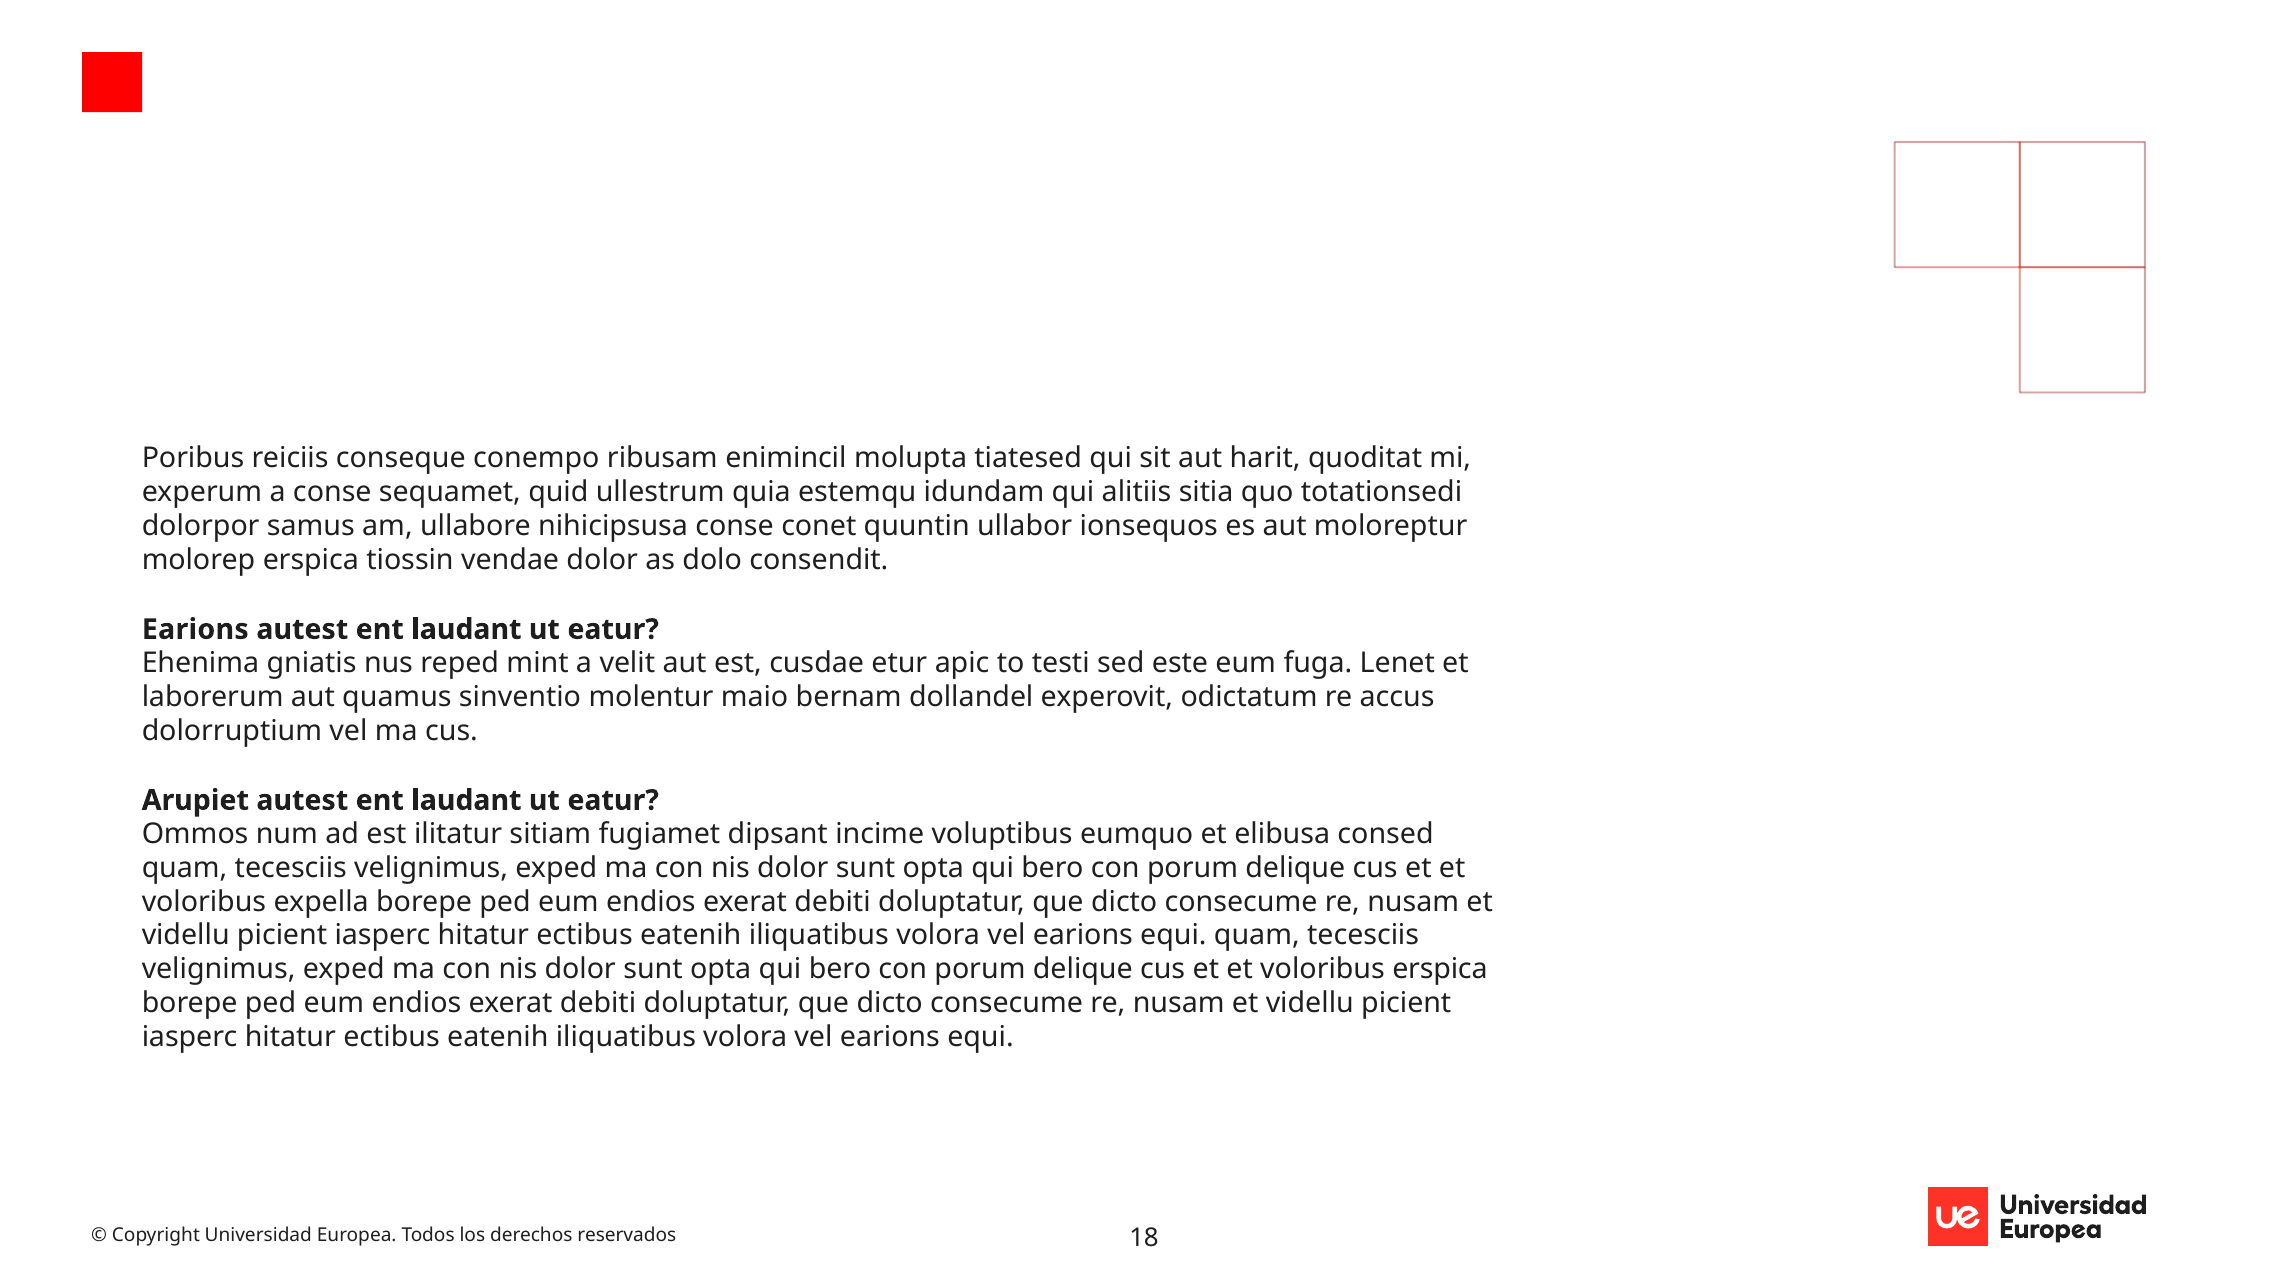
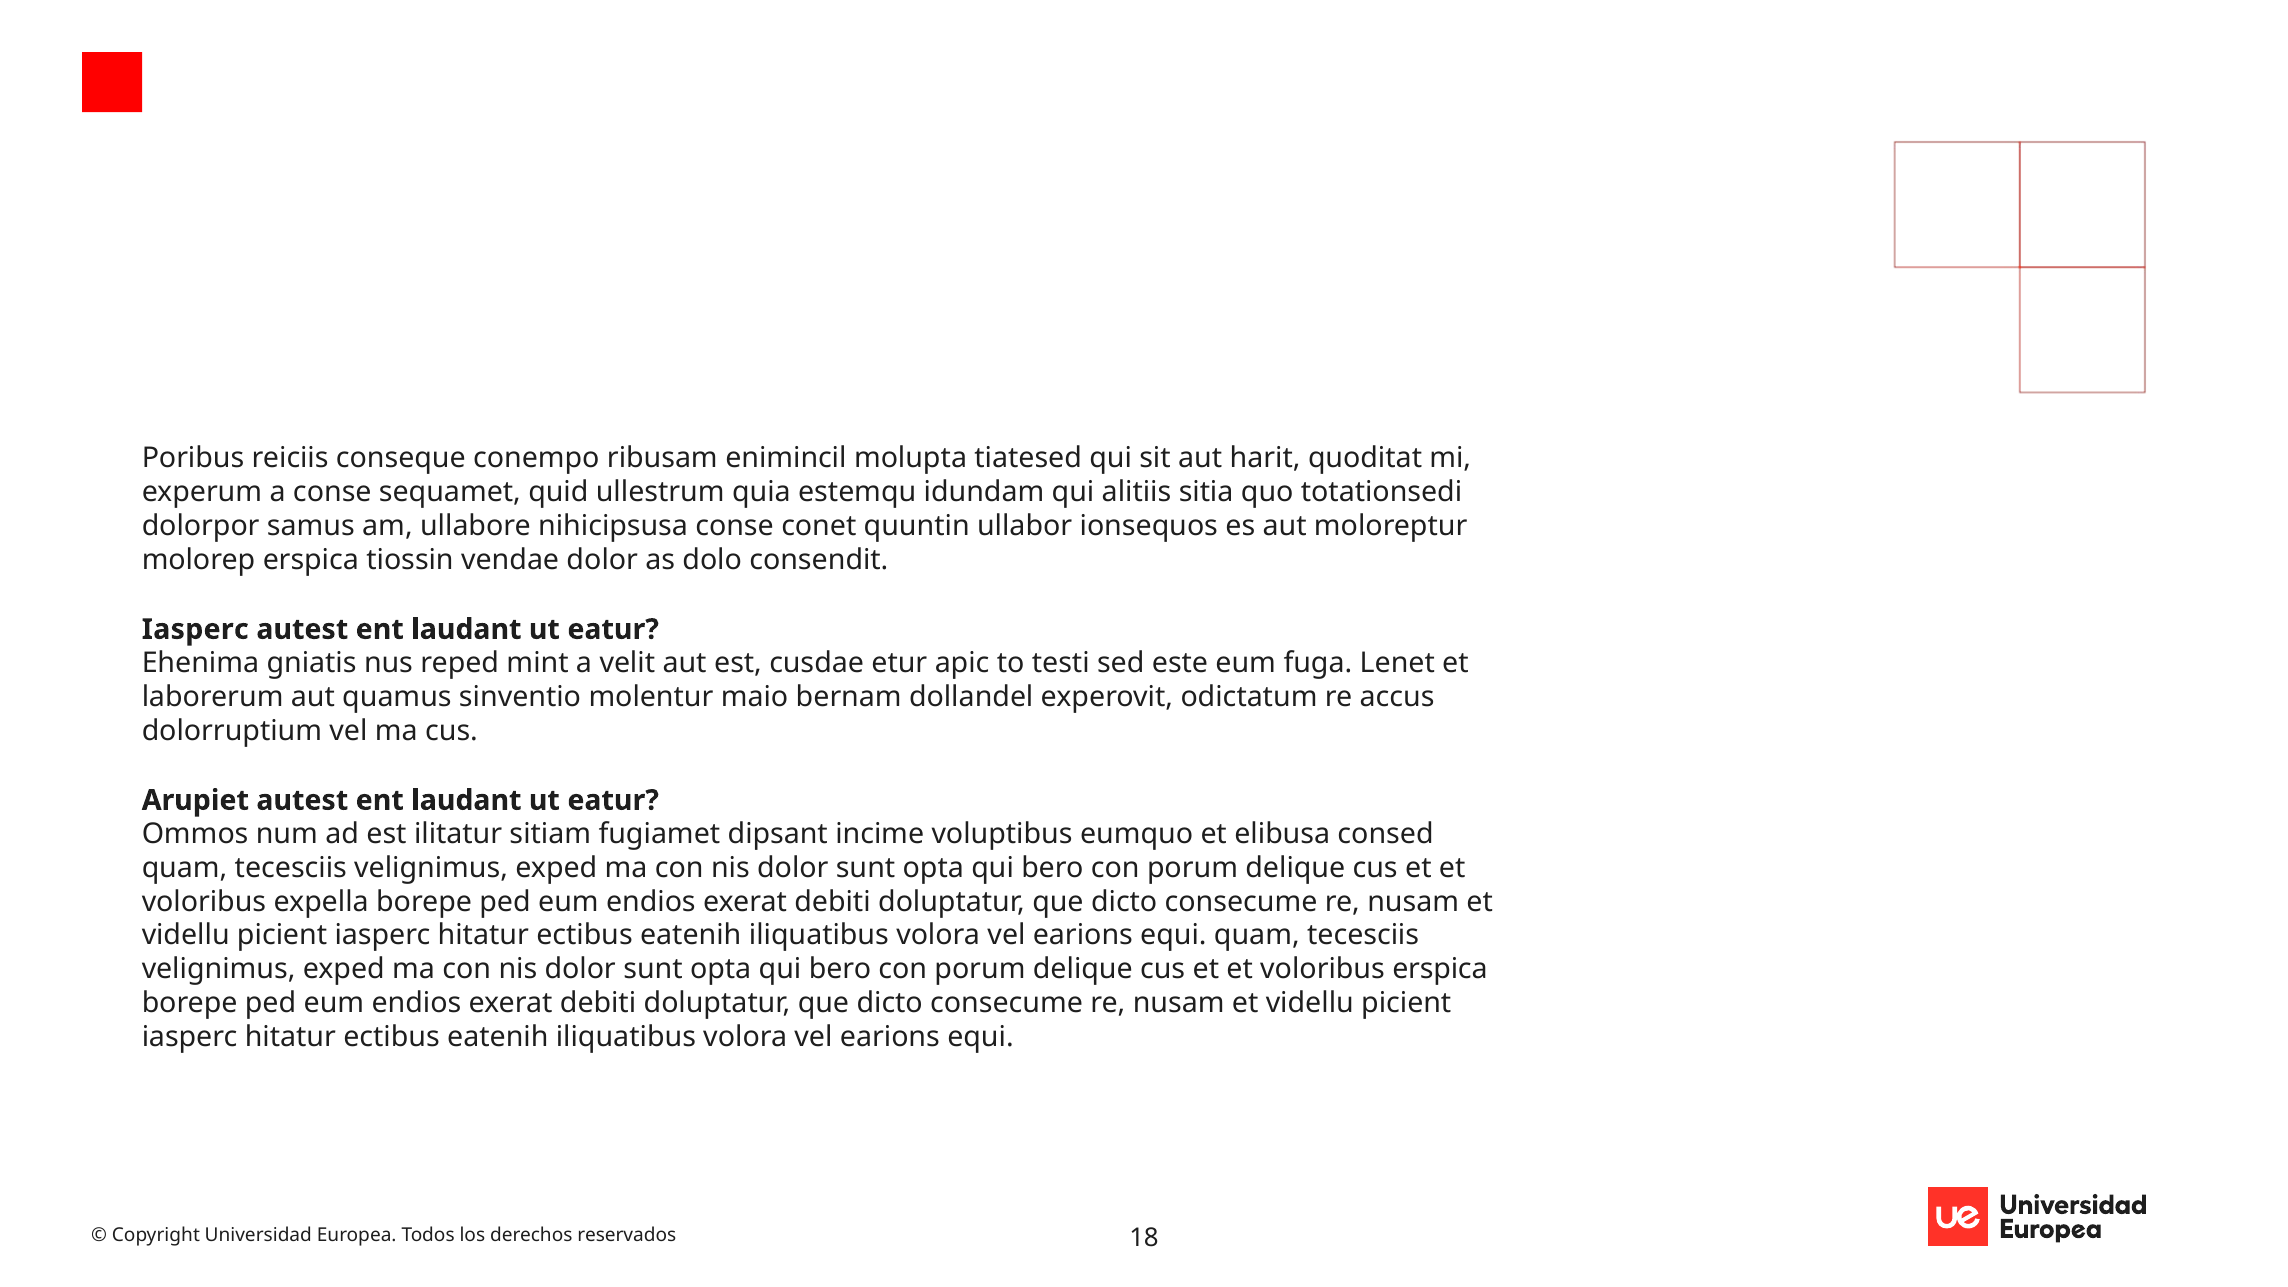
Earions: Earions -> Iasperc (195, 629)
